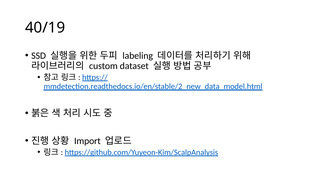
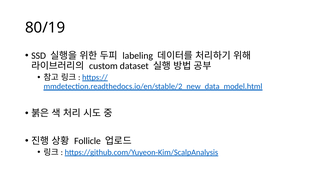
40/19: 40/19 -> 80/19 (45, 28)
Import: Import -> Follicle (87, 141)
